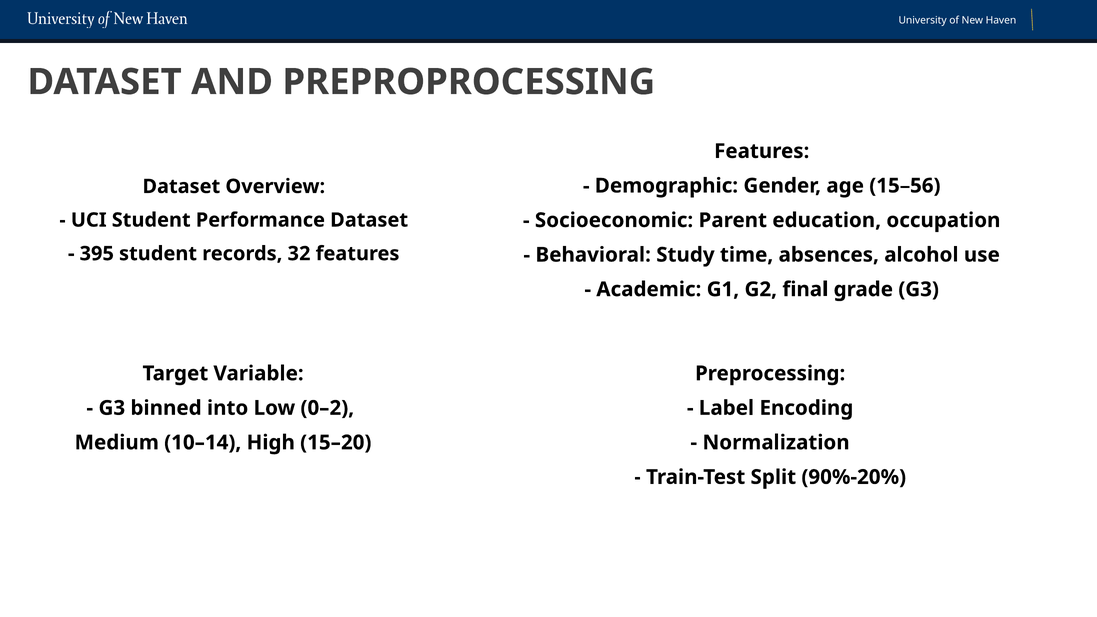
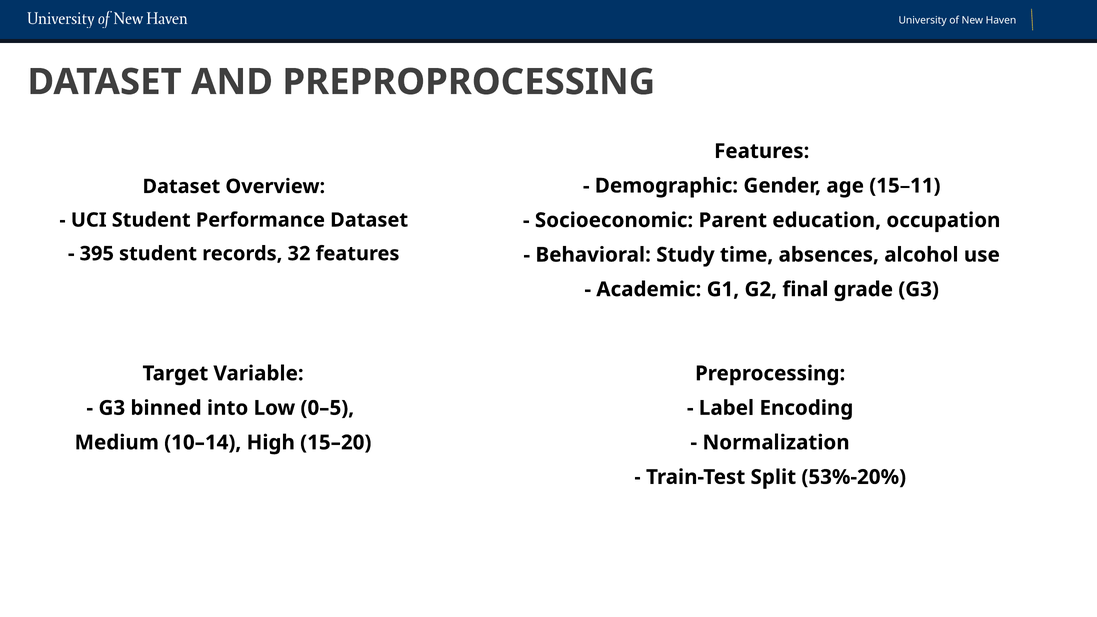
15–56: 15–56 -> 15–11 (905, 186)
0–2: 0–2 -> 0–5 (327, 408)
90%-20%: 90%-20% -> 53%-20% (854, 477)
